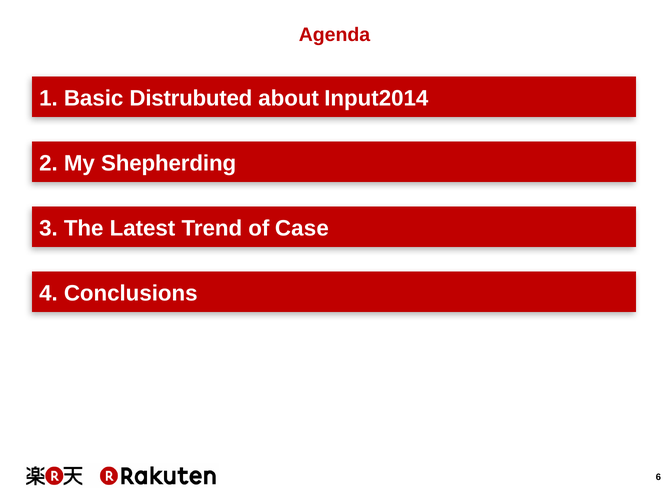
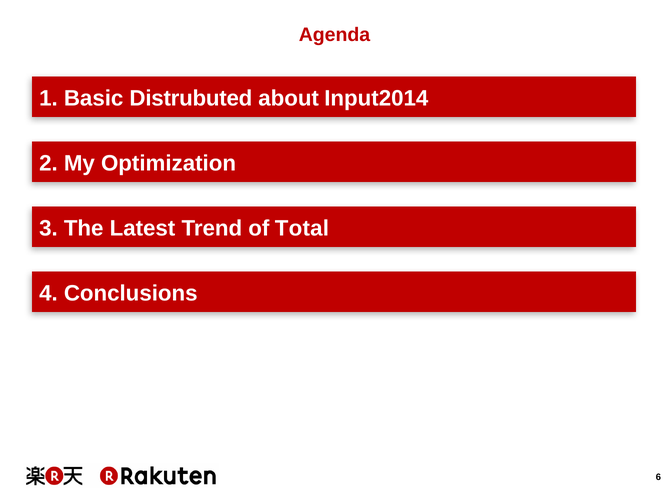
Shepherding: Shepherding -> Optimization (169, 163)
Case: Case -> Total (302, 228)
